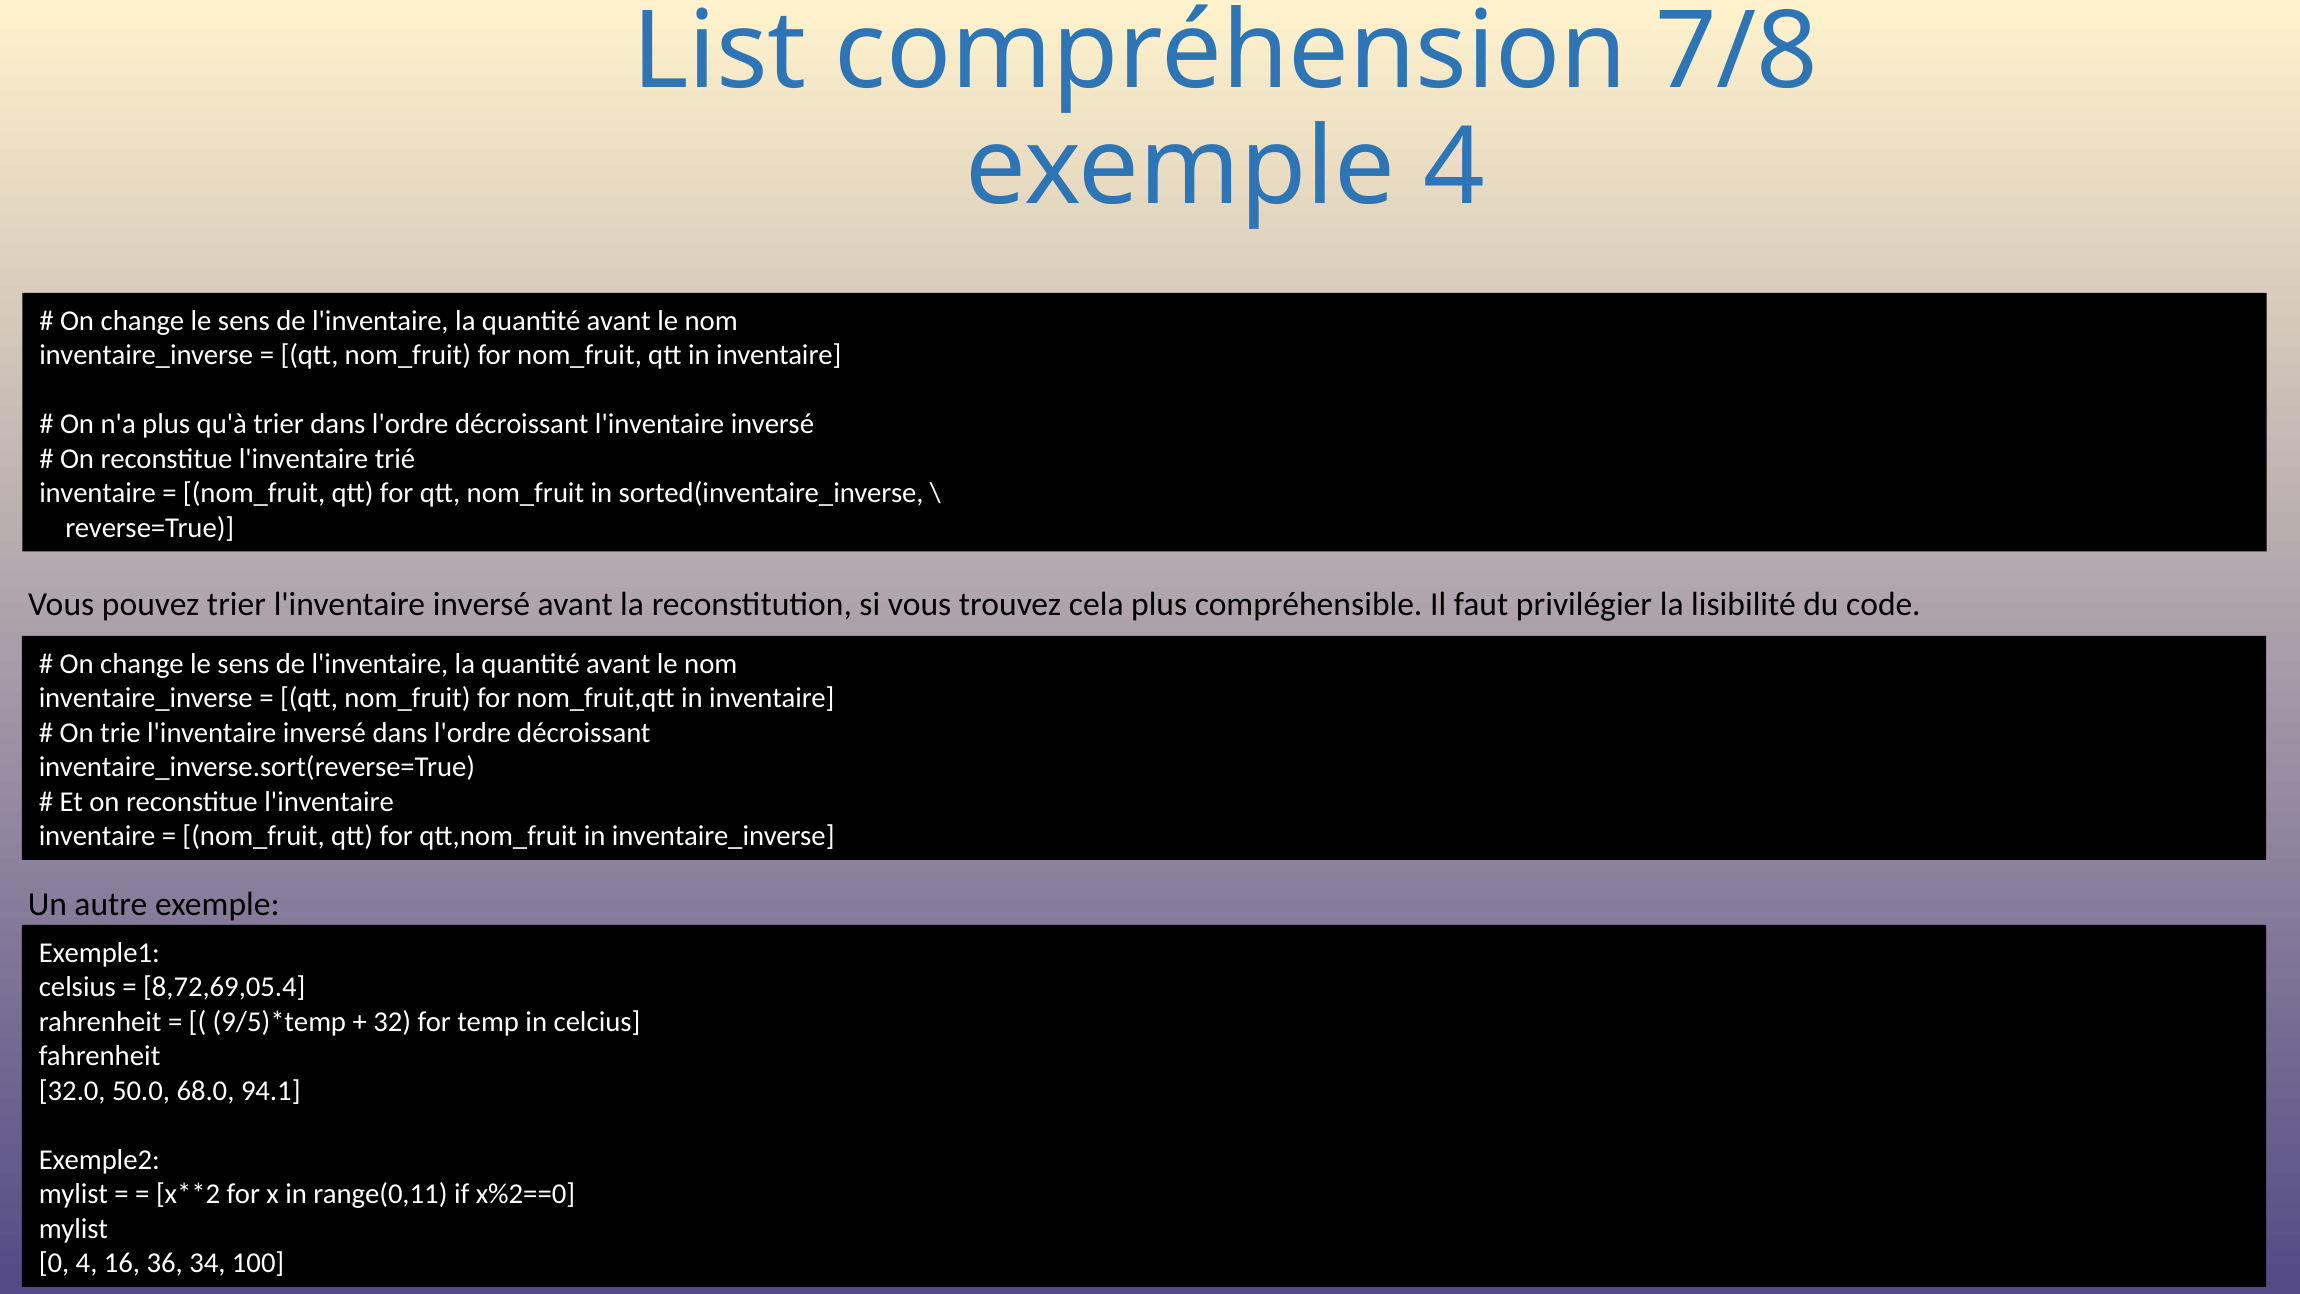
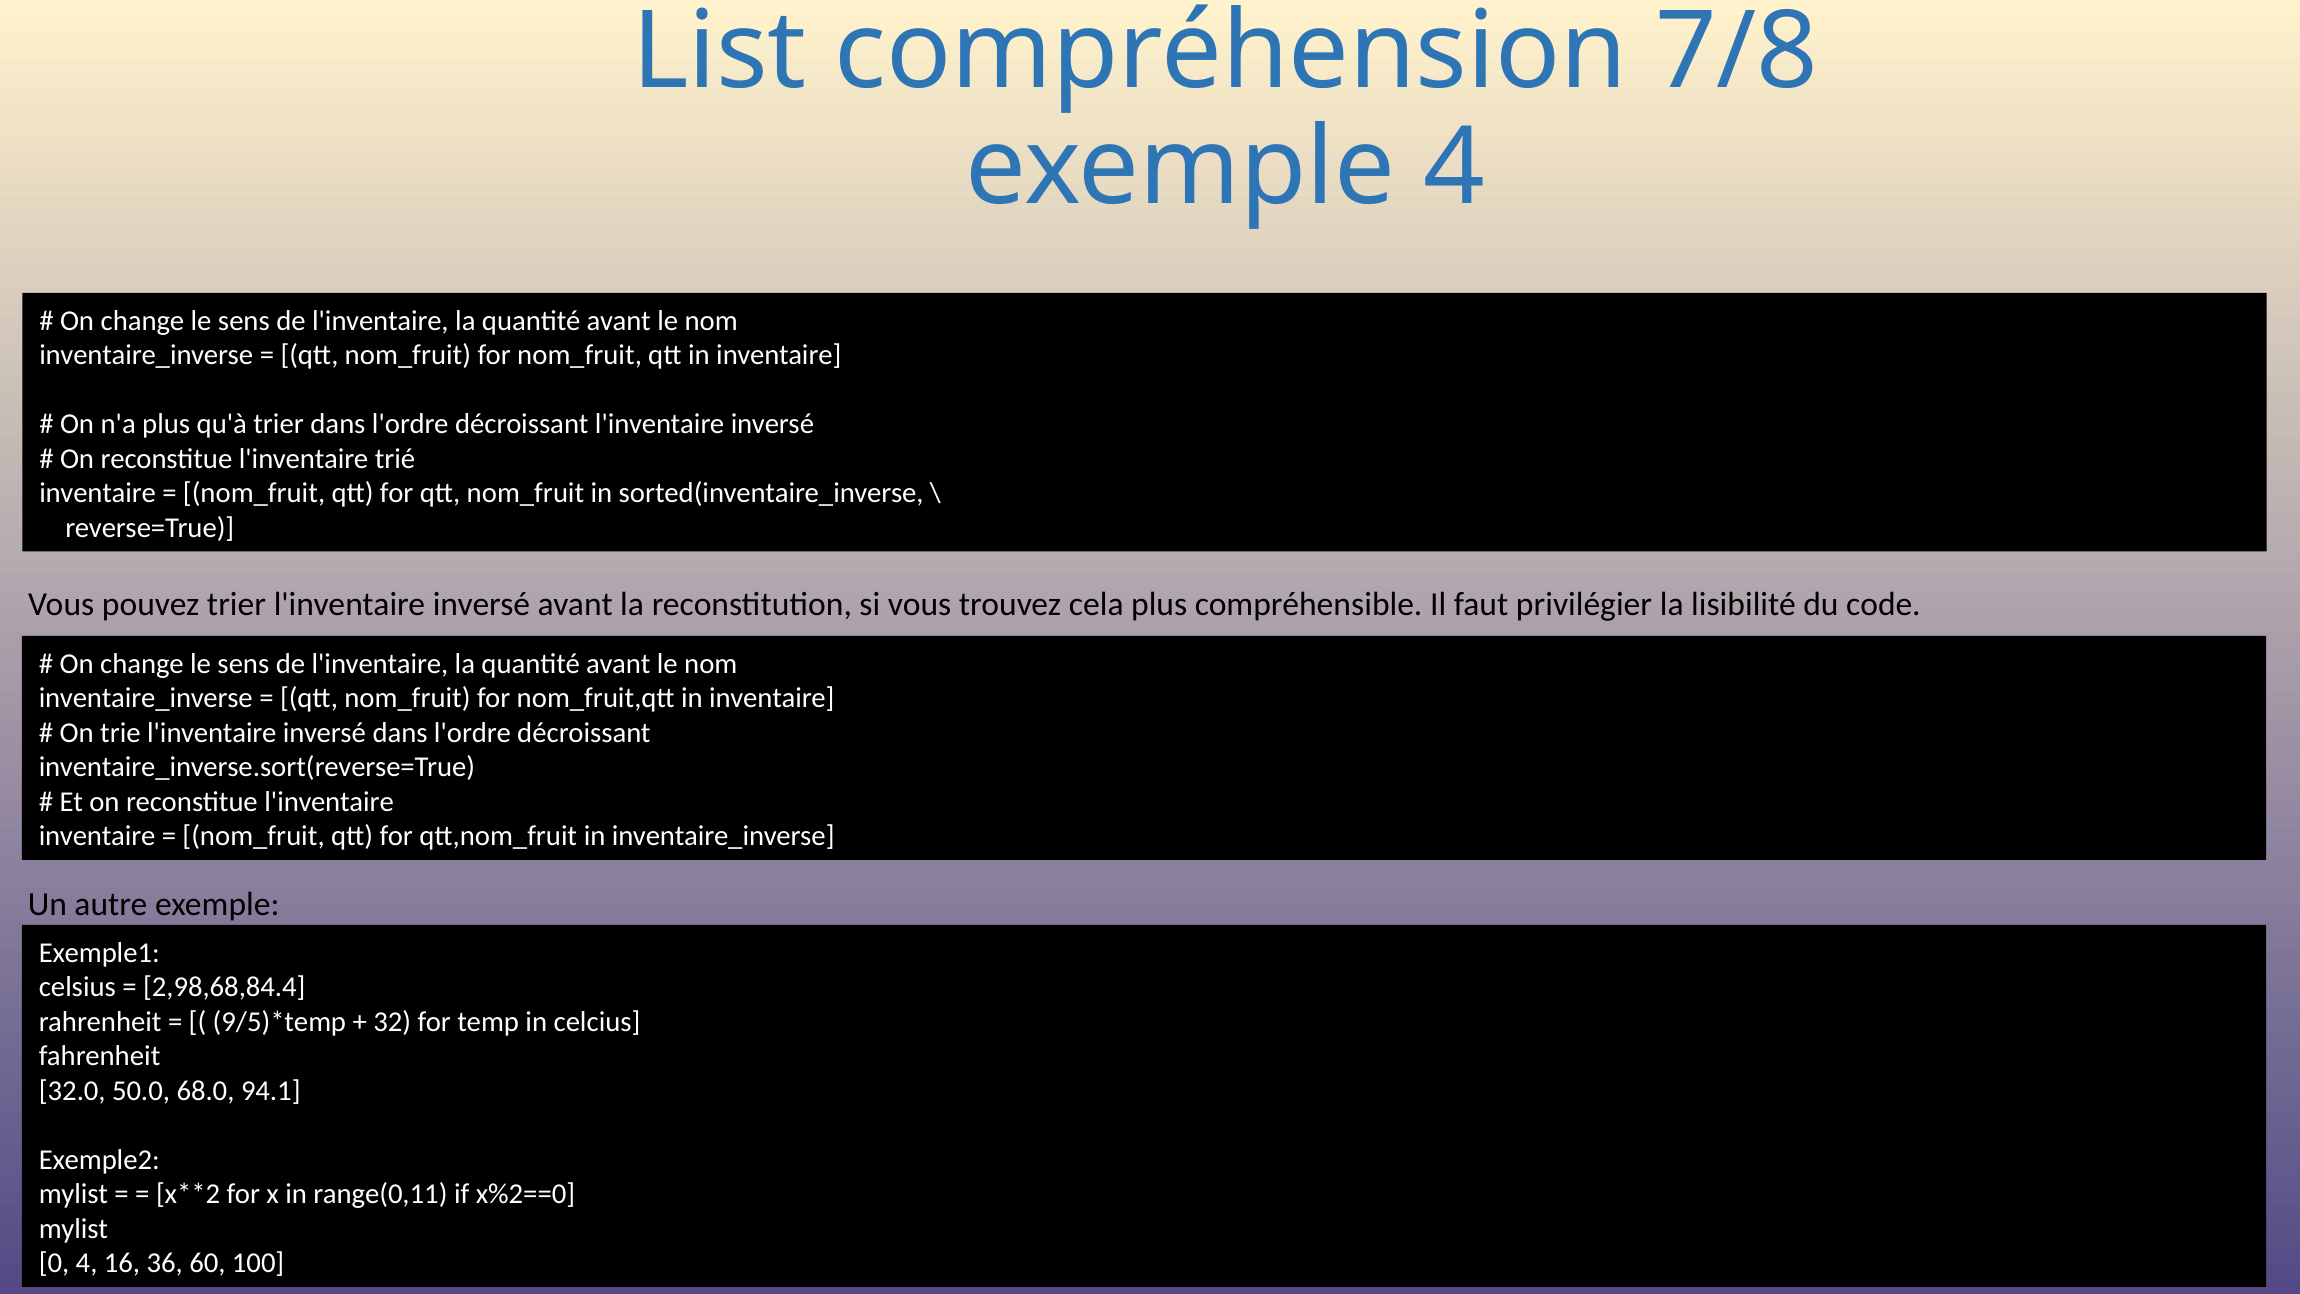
8,72,69,05.4: 8,72,69,05.4 -> 2,98,68,84.4 (224, 987)
34: 34 -> 60 (207, 1263)
